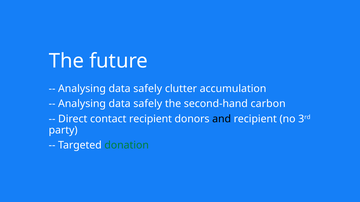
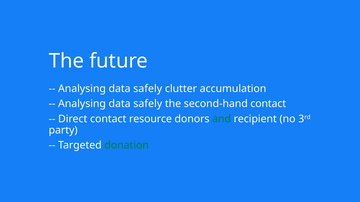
second-hand carbon: carbon -> contact (268, 104)
contact recipient: recipient -> resource (151, 119)
and colour: black -> green (222, 119)
